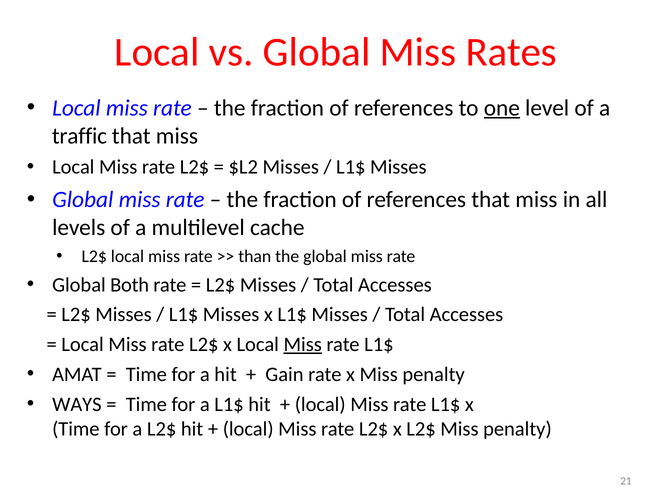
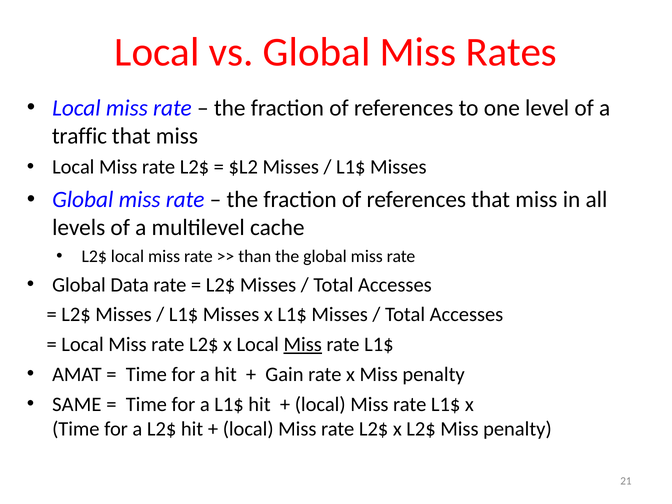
one underline: present -> none (502, 108)
Both: Both -> Data (130, 285)
WAYS: WAYS -> SAME (77, 404)
